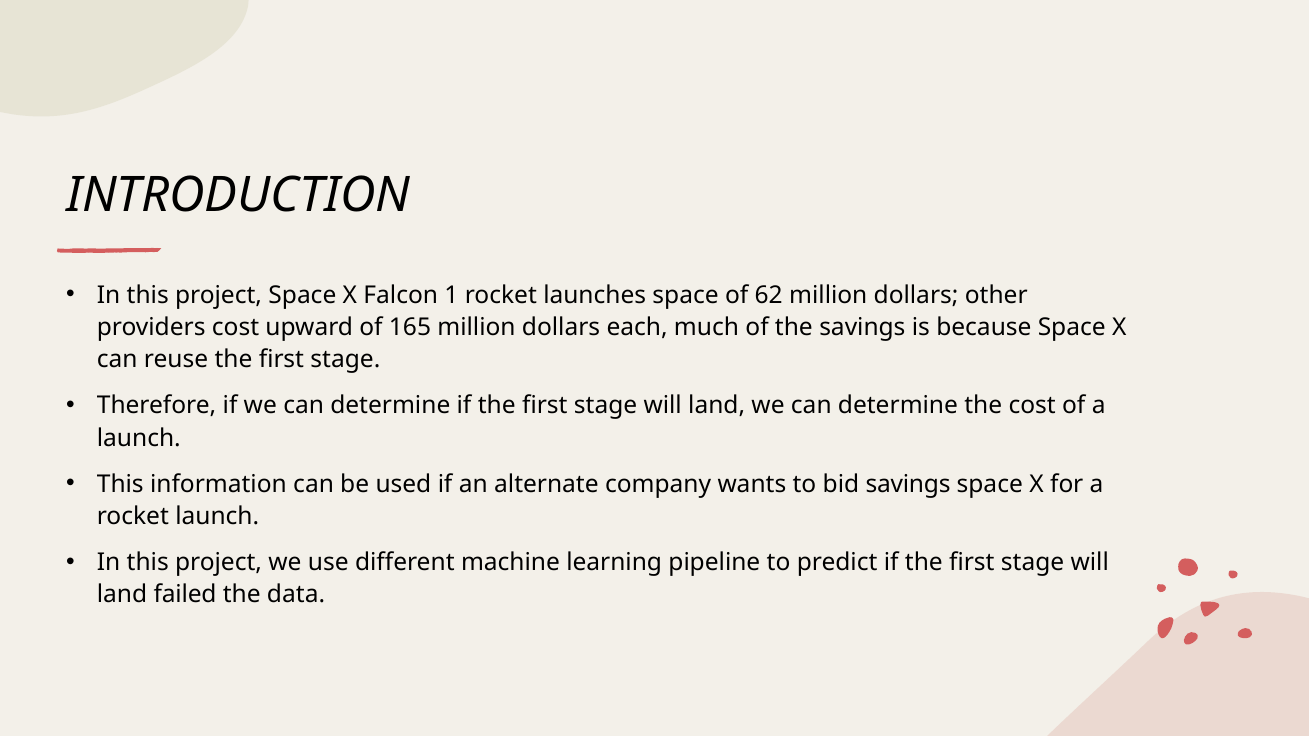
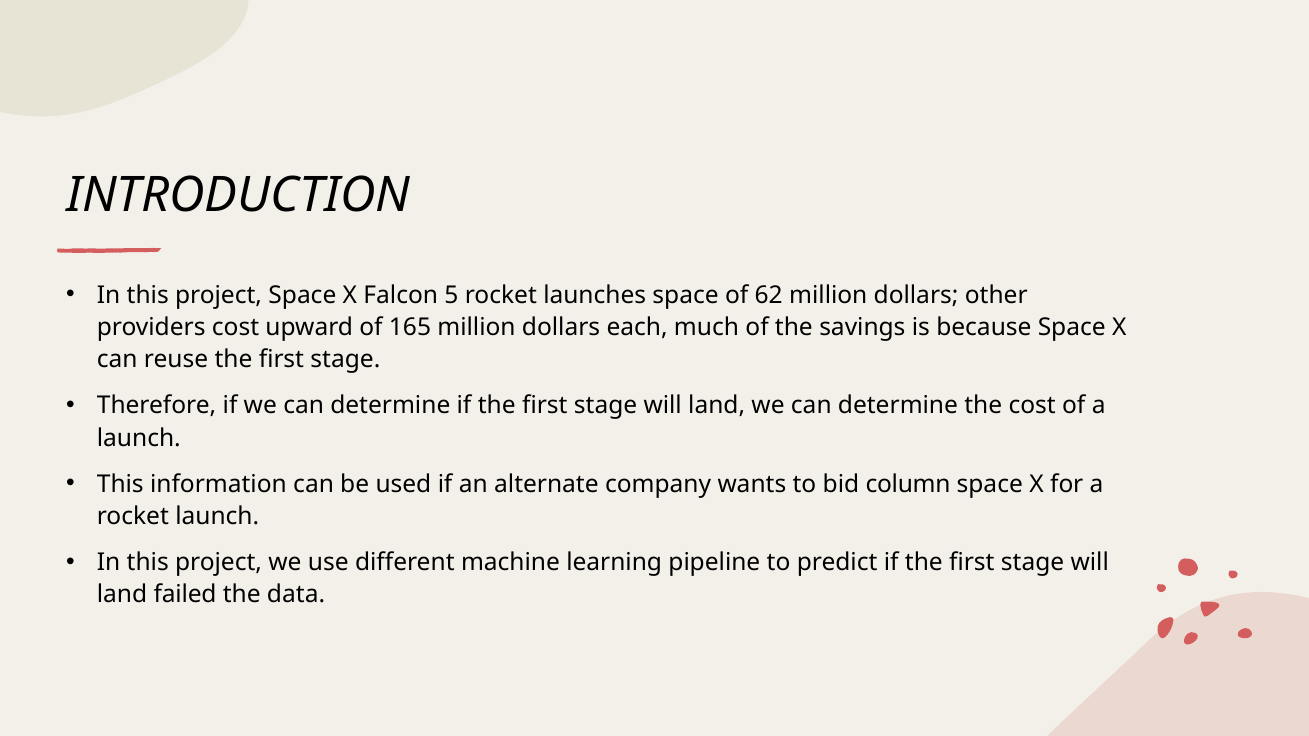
1: 1 -> 5 (451, 295)
bid savings: savings -> column (908, 484)
